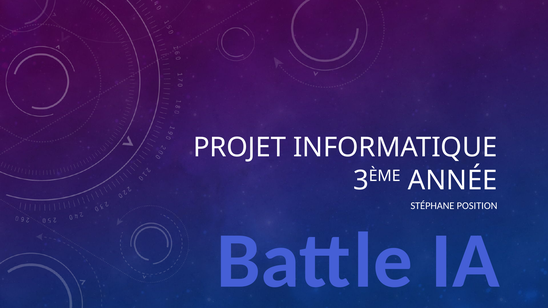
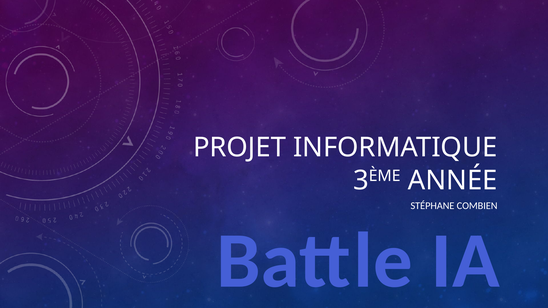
POSITION: POSITION -> COMBIEN (477, 206)
